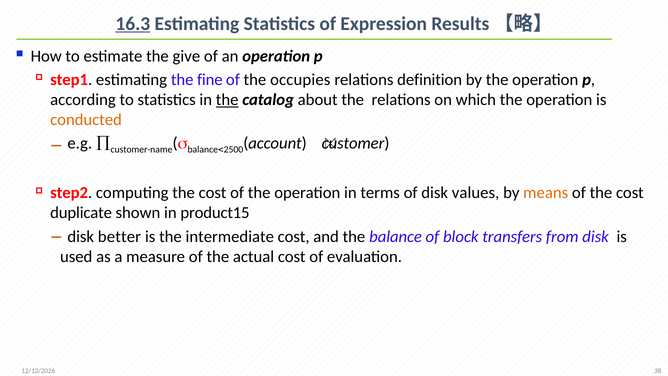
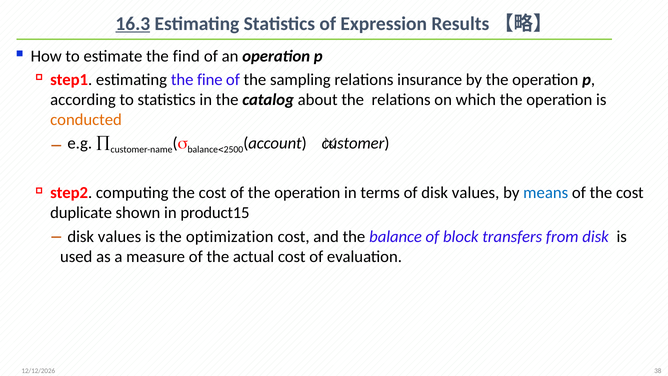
give: give -> find (186, 56)
occupies: occupies -> sampling (300, 80)
definition: definition -> insurance (430, 80)
the underline: present -> none (227, 100)
means colour: orange -> blue (546, 193)
better: better -> values (120, 236)
intermediate: intermediate -> optimization (230, 236)
